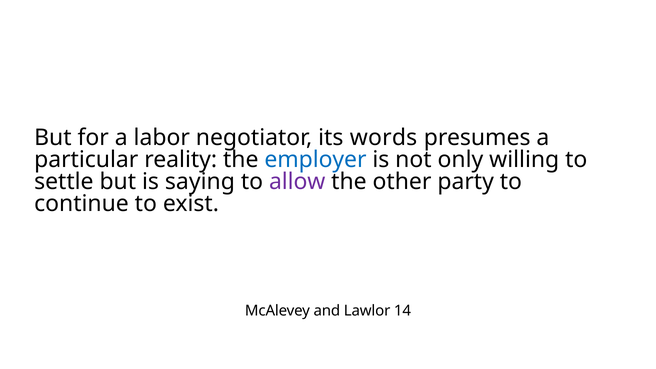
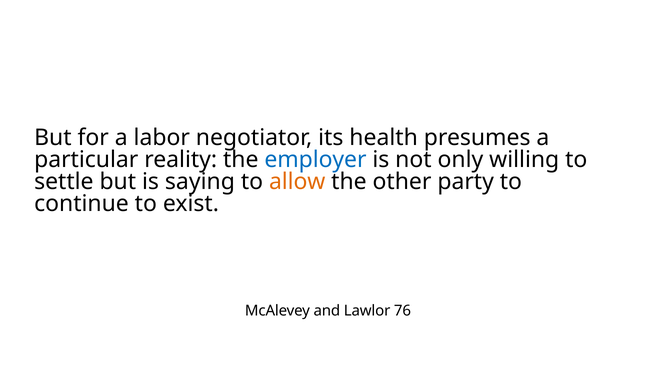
words: words -> health (384, 138)
allow colour: purple -> orange (297, 182)
14: 14 -> 76 (403, 311)
